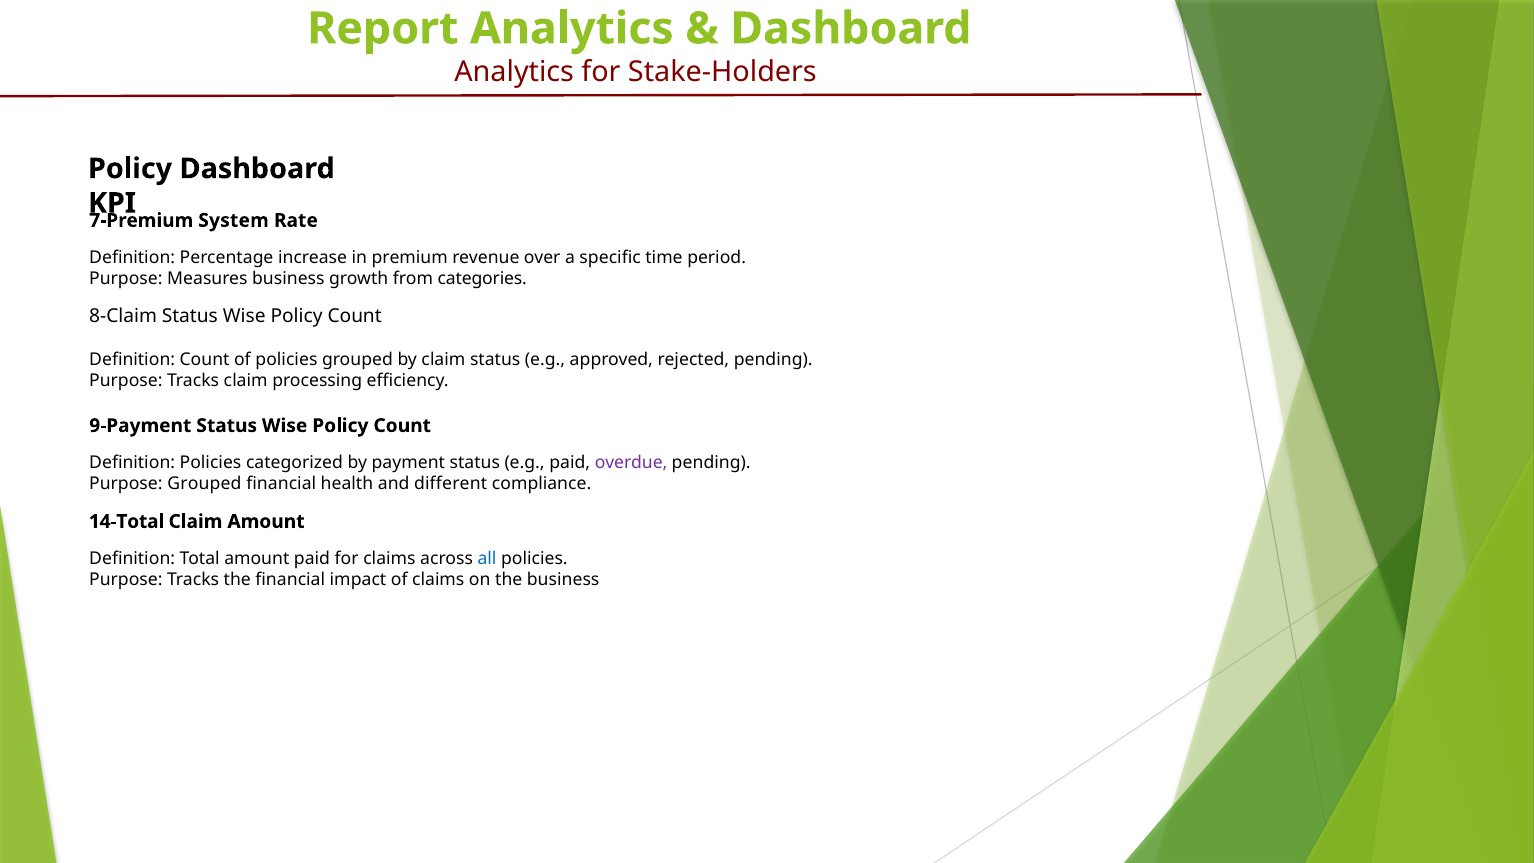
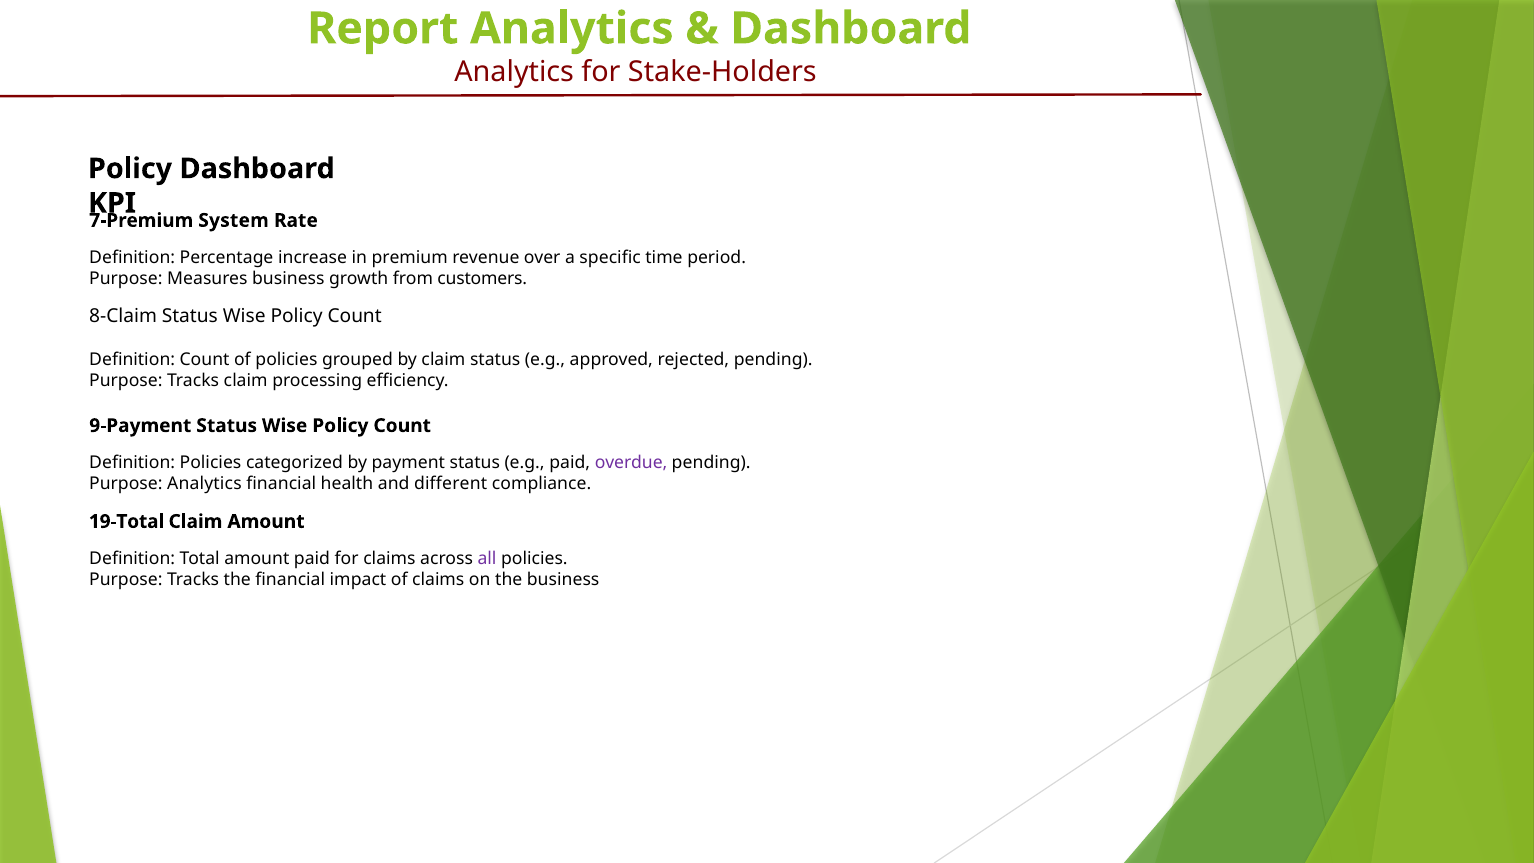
categories: categories -> customers (482, 279)
Purpose Grouped: Grouped -> Analytics (204, 484)
14-Total: 14-Total -> 19-Total (126, 521)
all colour: blue -> purple (487, 559)
